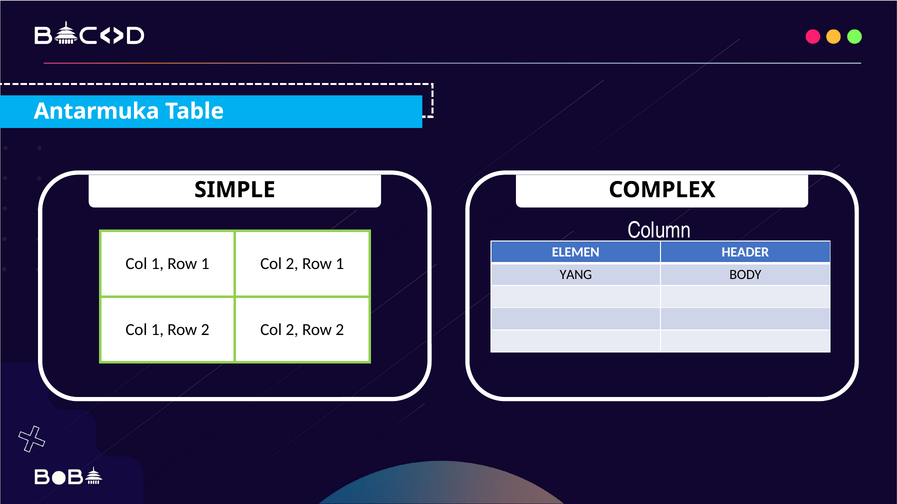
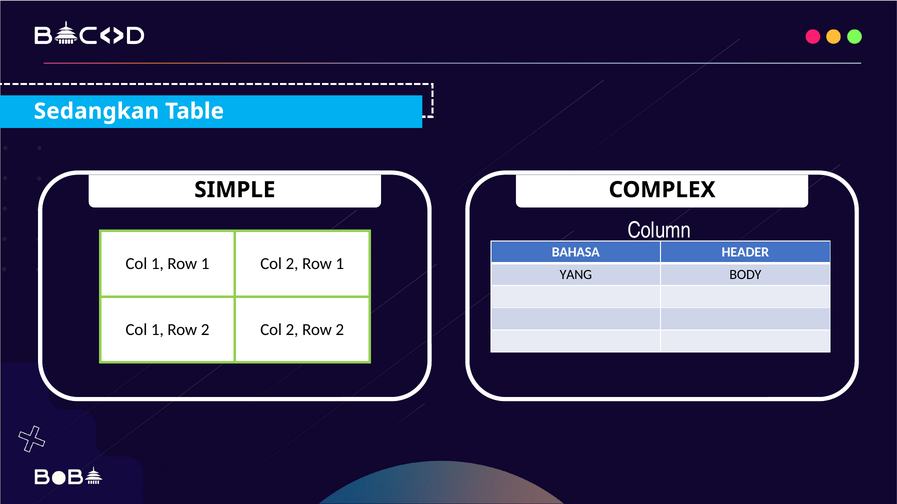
Antarmuka: Antarmuka -> Sedangkan (96, 111)
ELEMEN: ELEMEN -> BAHASA (576, 253)
